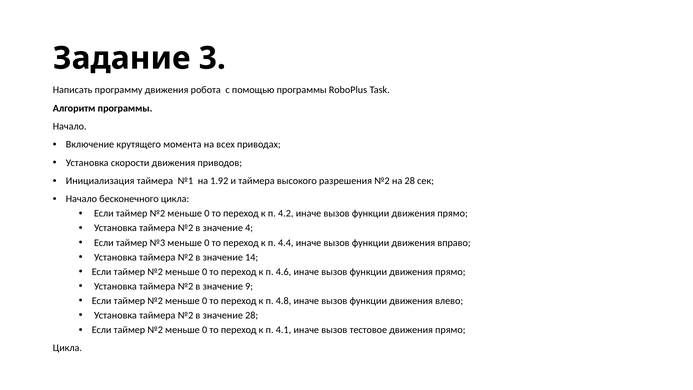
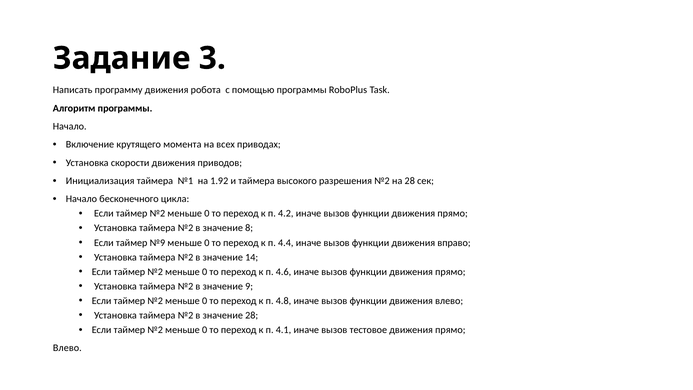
4: 4 -> 8 (249, 228)
№3: №3 -> №9 (157, 243)
Цикла: Цикла -> Влево (67, 348)
